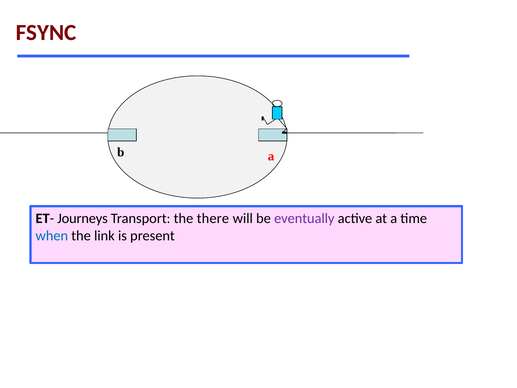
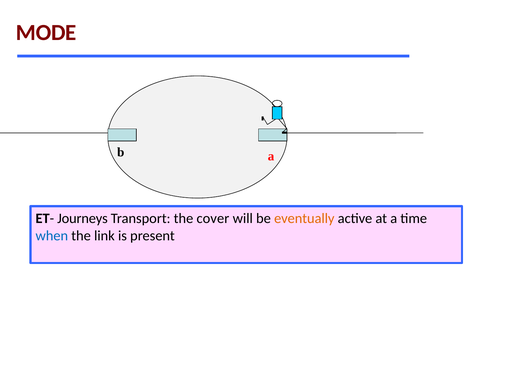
FSYNC: FSYNC -> MODE (46, 33)
there: there -> cover (213, 218)
eventually colour: purple -> orange (304, 218)
